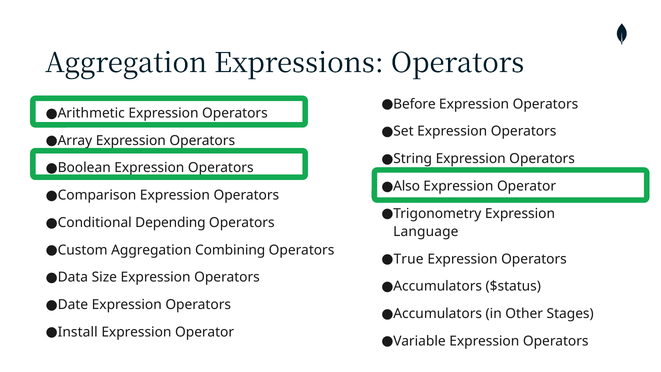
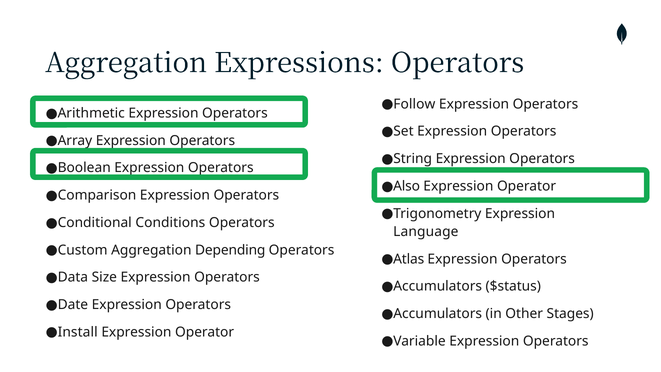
Before: Before -> Follow (414, 104)
Depending: Depending -> Conditions (170, 223)
Combining: Combining -> Depending (230, 250)
True: True -> Atlas (409, 259)
